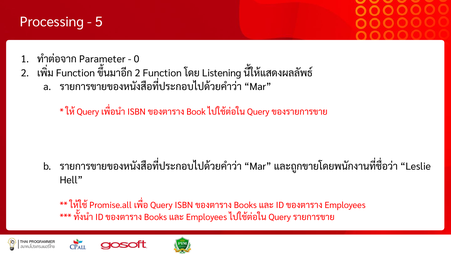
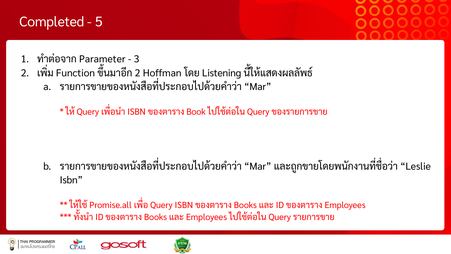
Processing: Processing -> Completed (52, 22)
0: 0 -> 3 (137, 59)
2 Function: Function -> Hoffman (162, 73)
Hell: Hell -> Isbn (71, 180)
